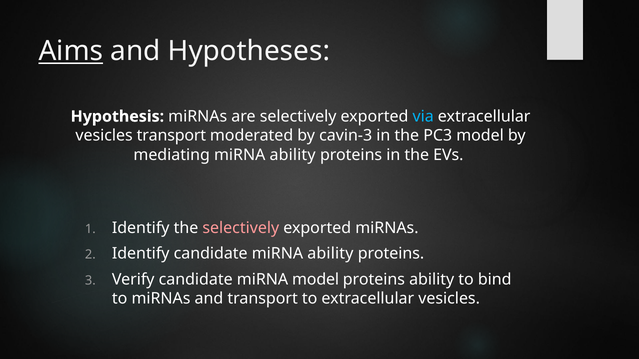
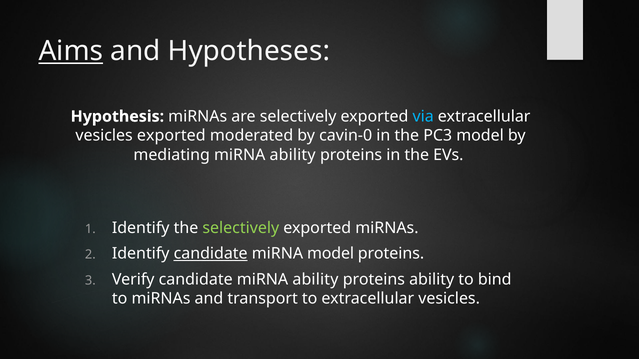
vesicles transport: transport -> exported (171, 136)
cavin-3: cavin-3 -> cavin-0 (346, 136)
selectively colour: pink -> light green (241, 228)
candidate underline: none -> present (211, 254)
ability: ability -> model (331, 254)
candidate miRNA model: model -> ability (315, 280)
